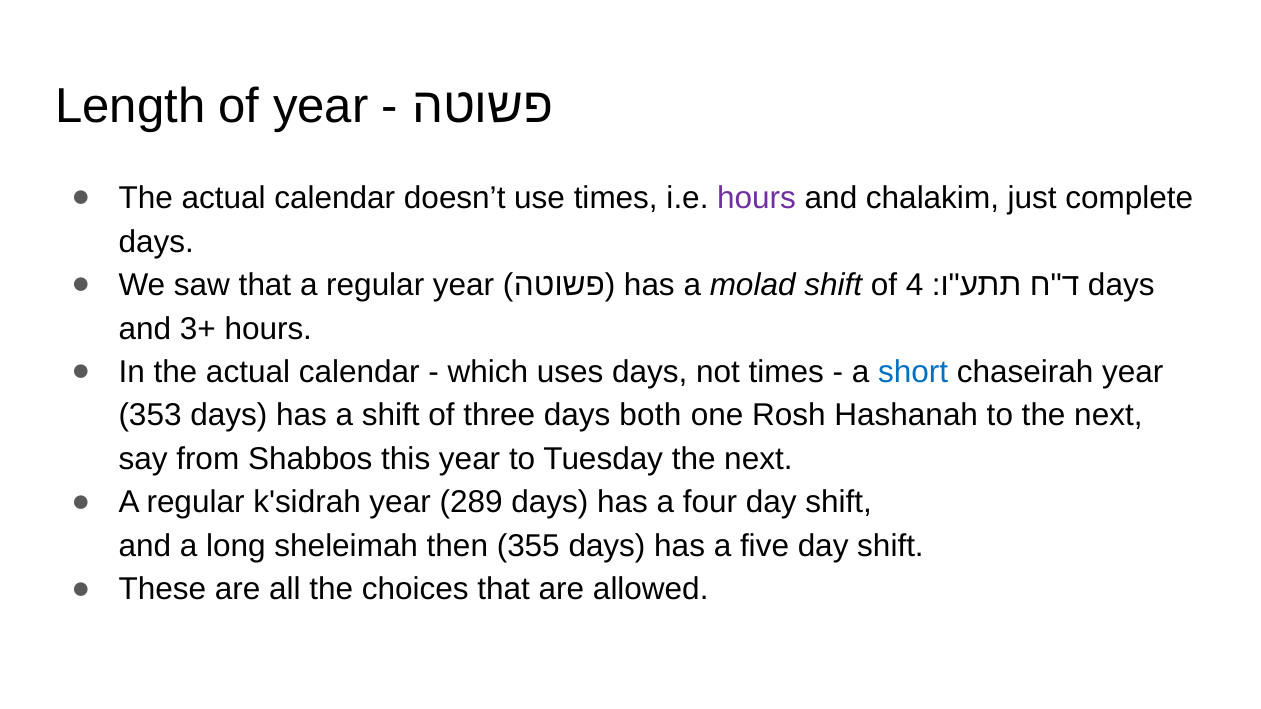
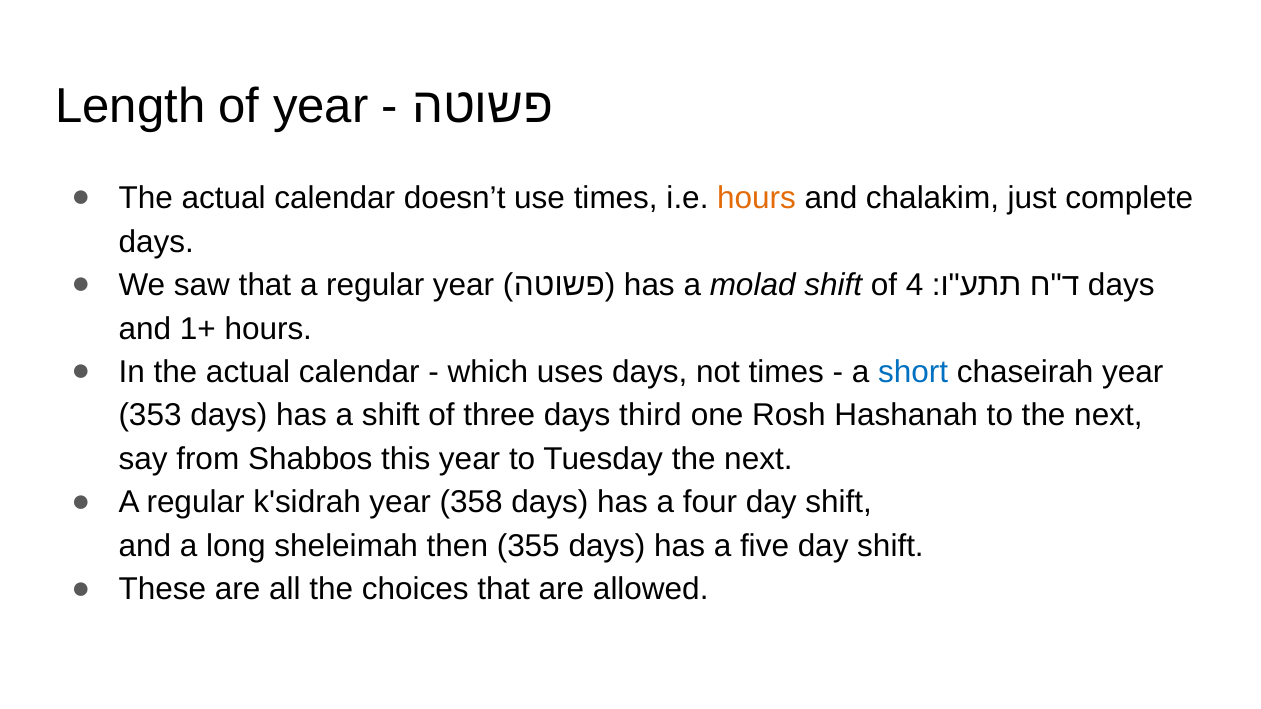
hours colour: purple -> orange (757, 198)
3+: 3+ -> 1+ (198, 329)
both: both -> third (650, 416)
289: 289 -> 358 (471, 503)
